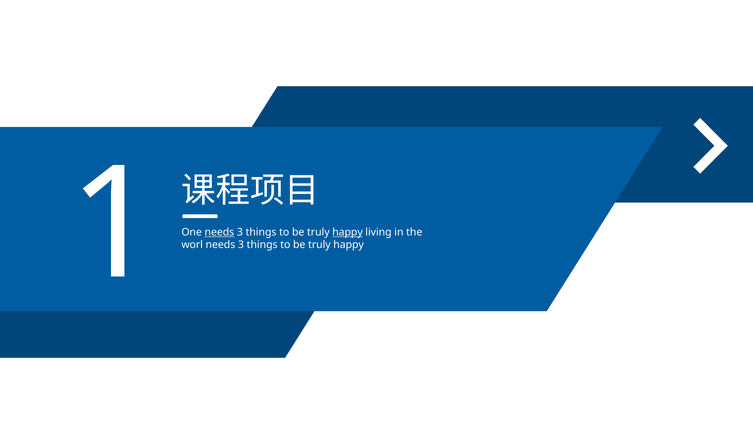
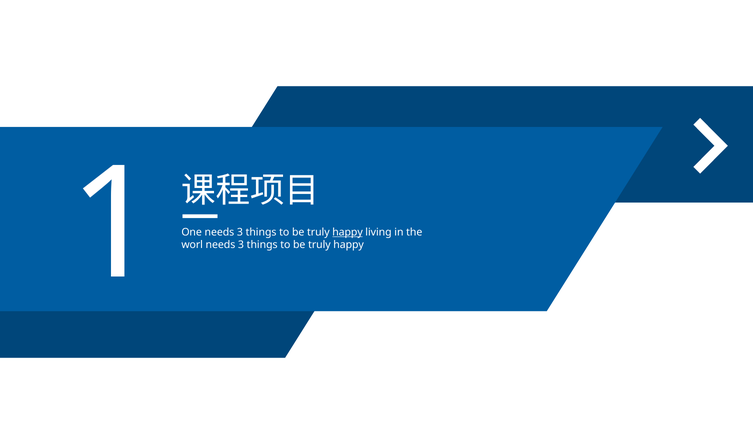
needs underline: present -> none (219, 232)
